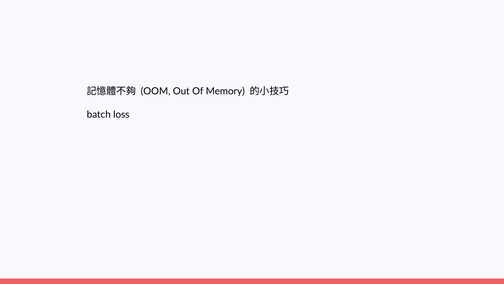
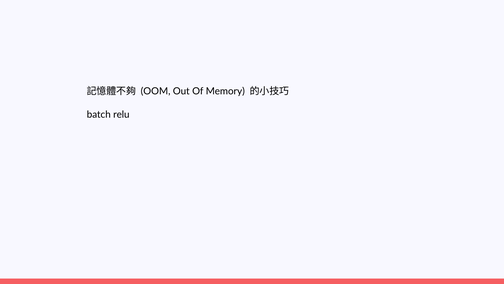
loss: loss -> relu (121, 114)
